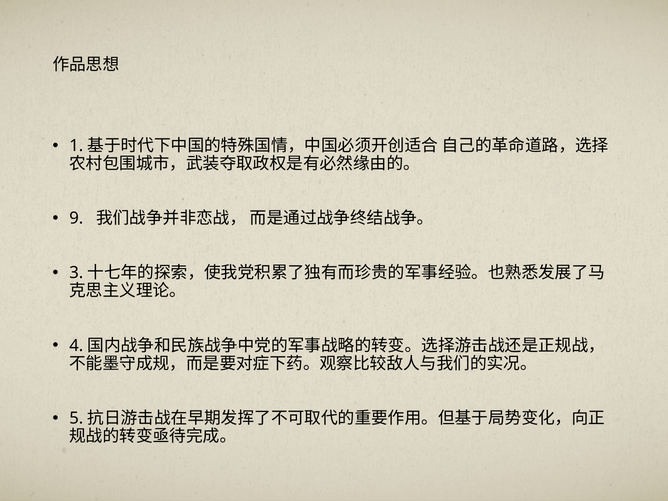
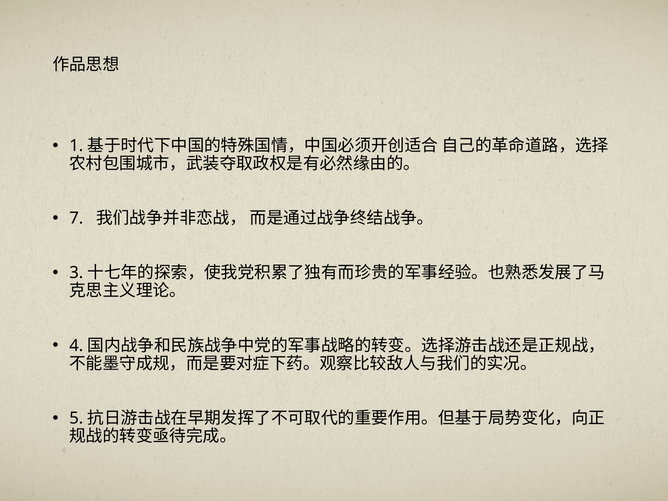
9: 9 -> 7 (76, 218)
